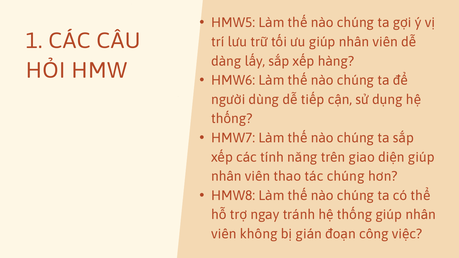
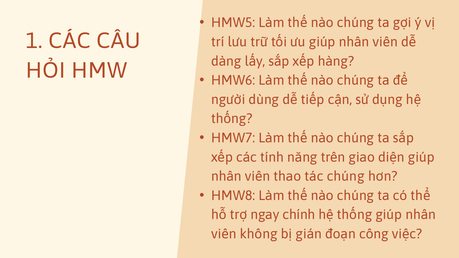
tránh: tránh -> chính (299, 215)
